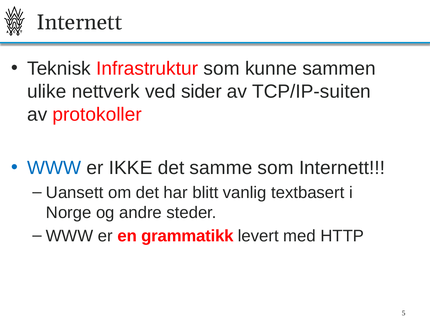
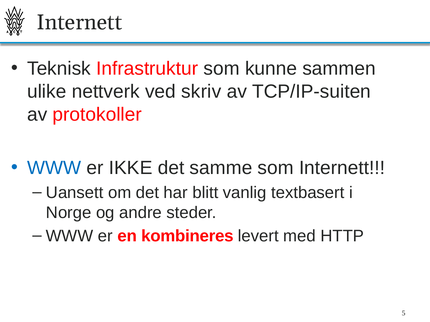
sider: sider -> skriv (201, 92)
grammatikk: grammatikk -> kombineres (187, 236)
